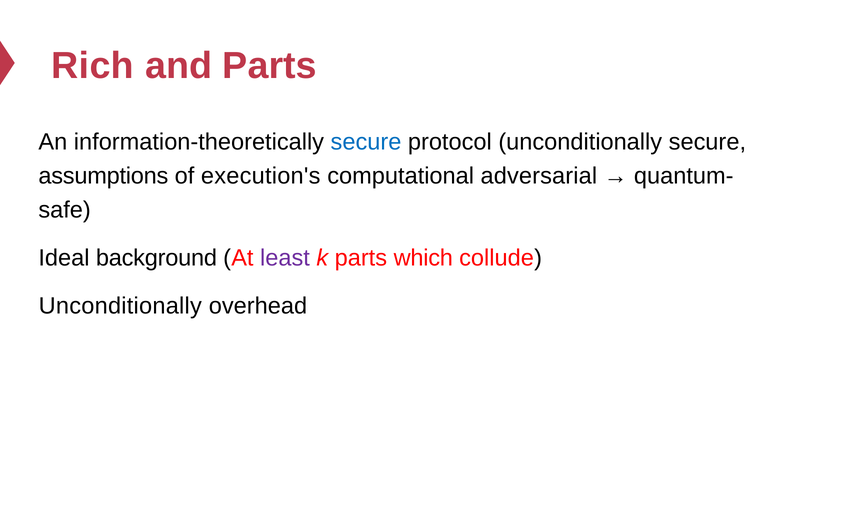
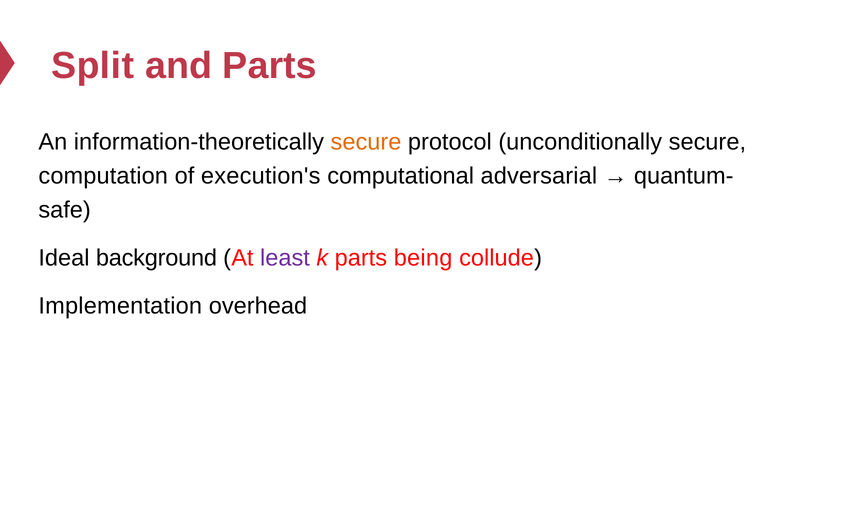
Rich: Rich -> Split (93, 66)
secure colour: blue -> orange (366, 142)
assumptions: assumptions -> computation (103, 176)
which: which -> being (423, 258)
Unconditionally: Unconditionally -> Implementation (120, 306)
